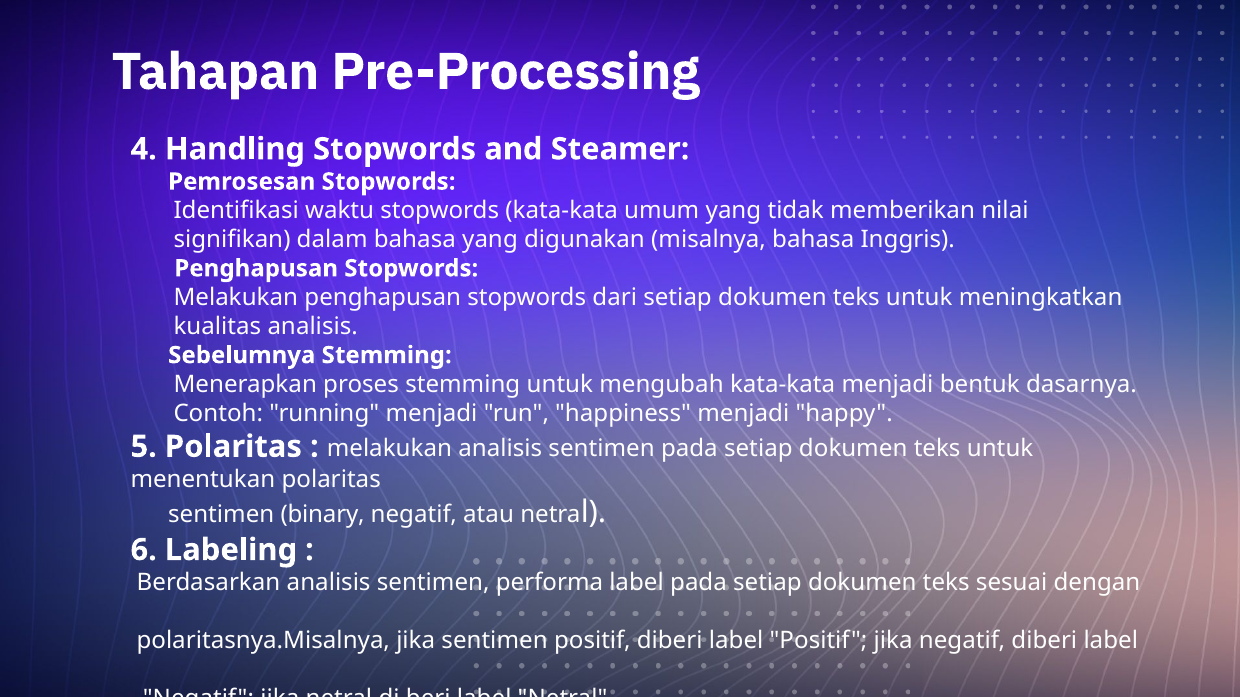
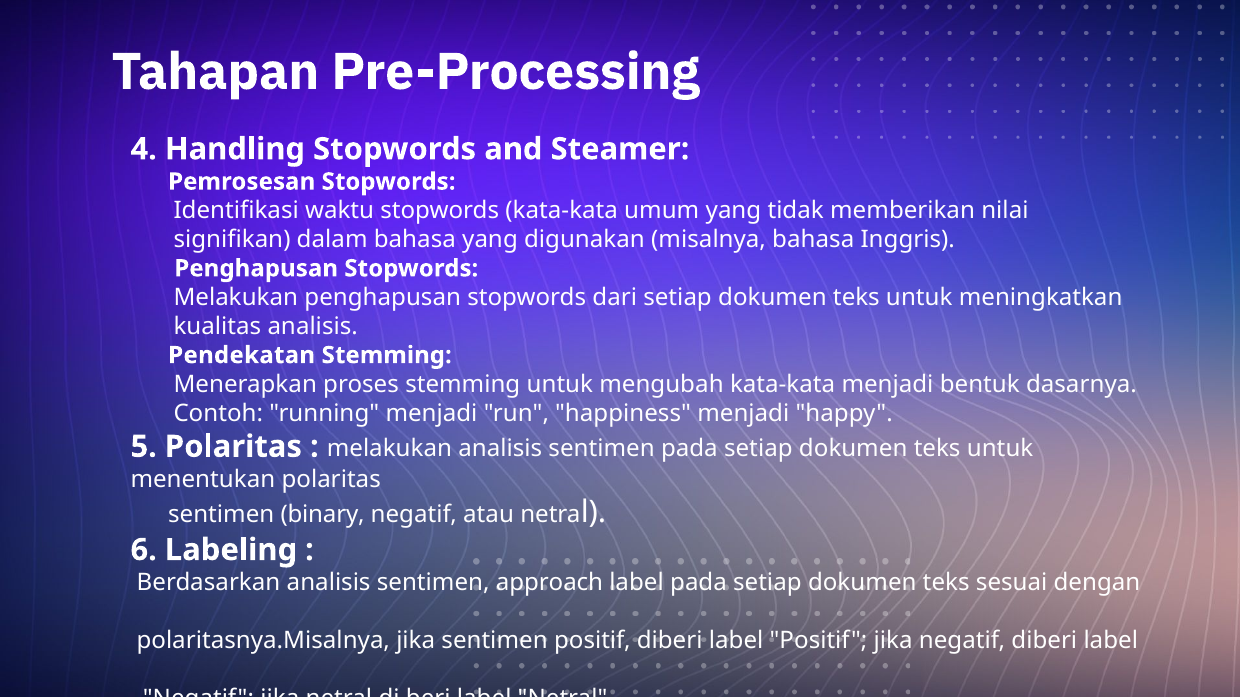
Sebelumnya: Sebelumnya -> Pendekatan (242, 355)
performa: performa -> approach (549, 583)
